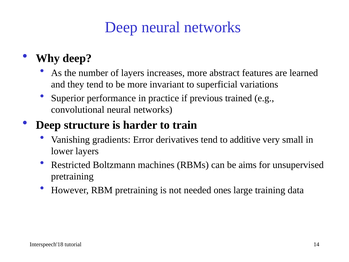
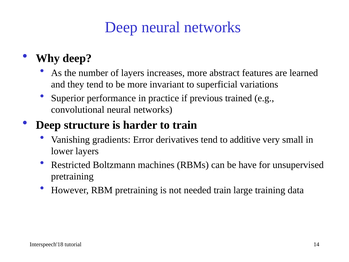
aims: aims -> have (248, 165)
needed ones: ones -> train (222, 190)
